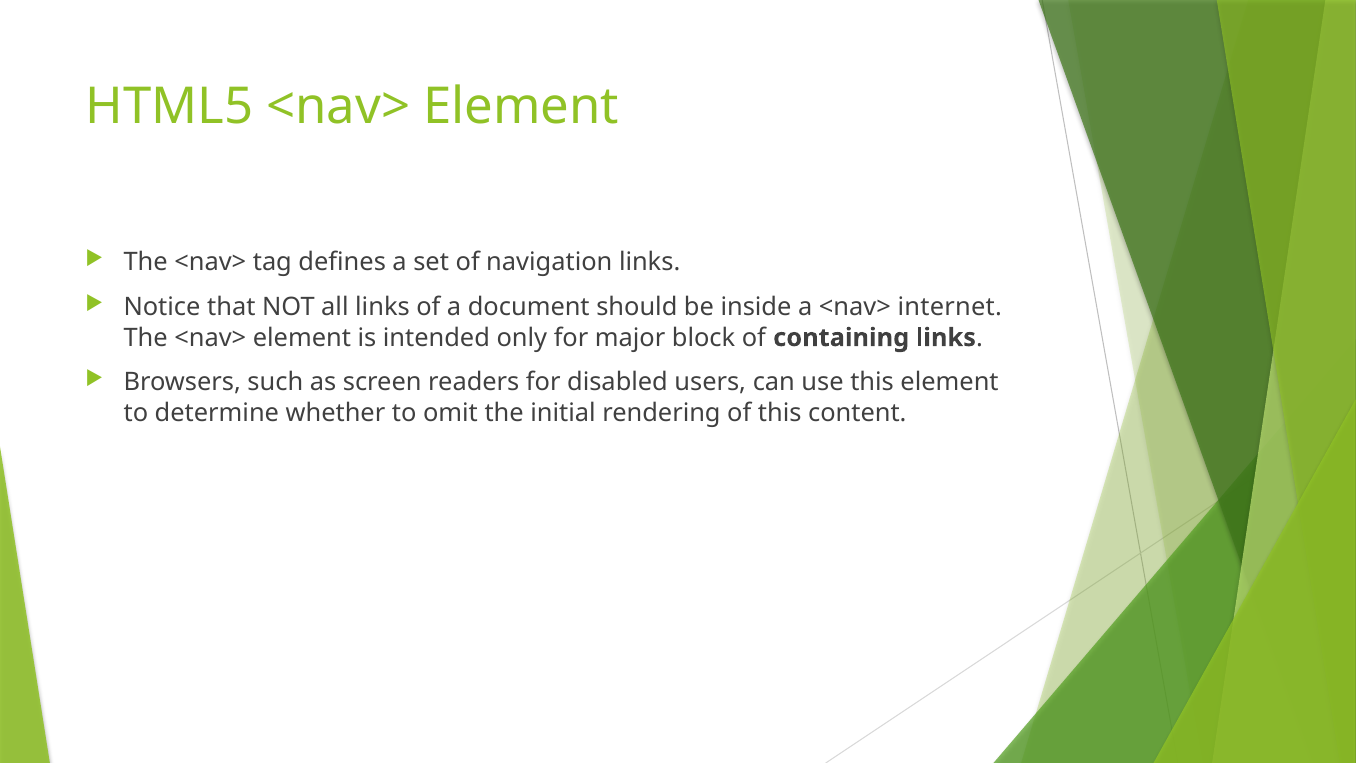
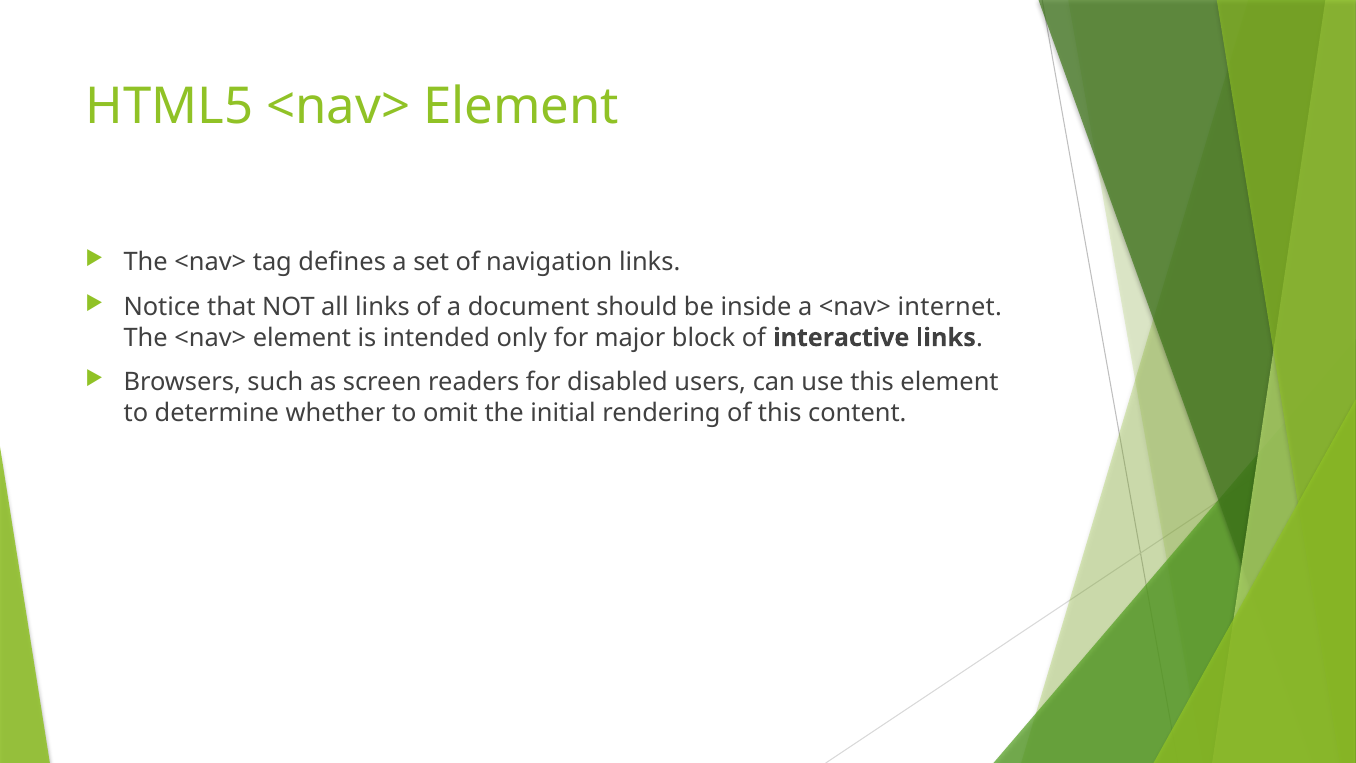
containing: containing -> interactive (841, 338)
